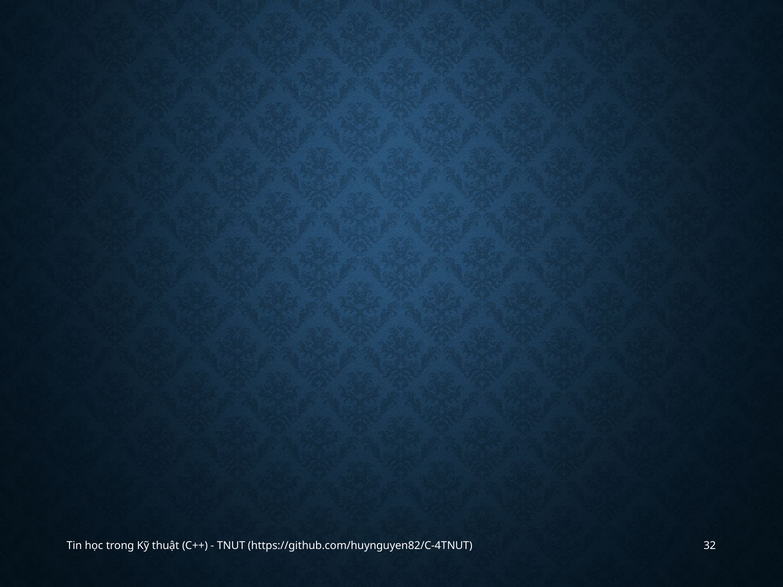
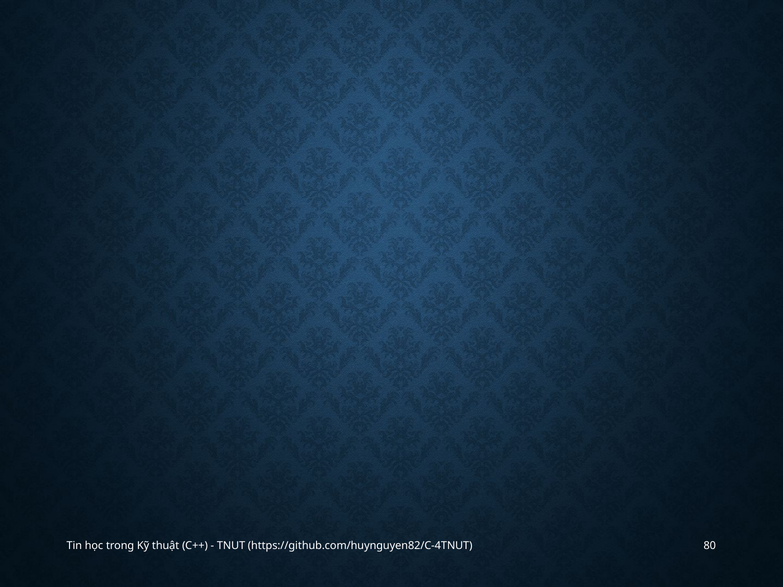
32: 32 -> 80 (710, 546)
